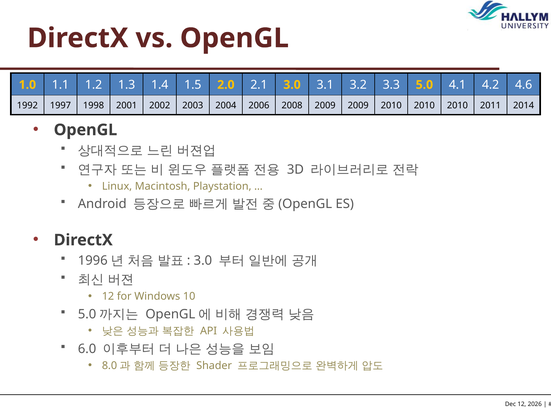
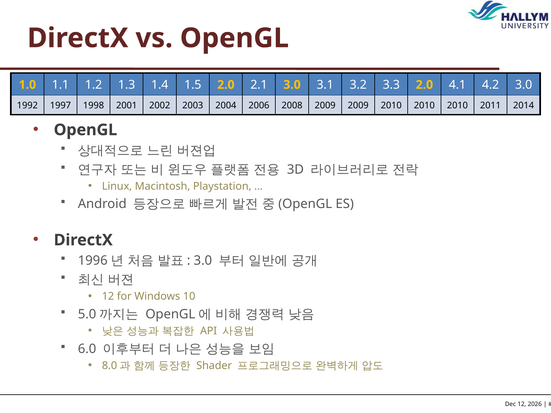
3.3 5.0: 5.0 -> 2.0 (424, 85)
4.2 4.6: 4.6 -> 3.0 (524, 85)
